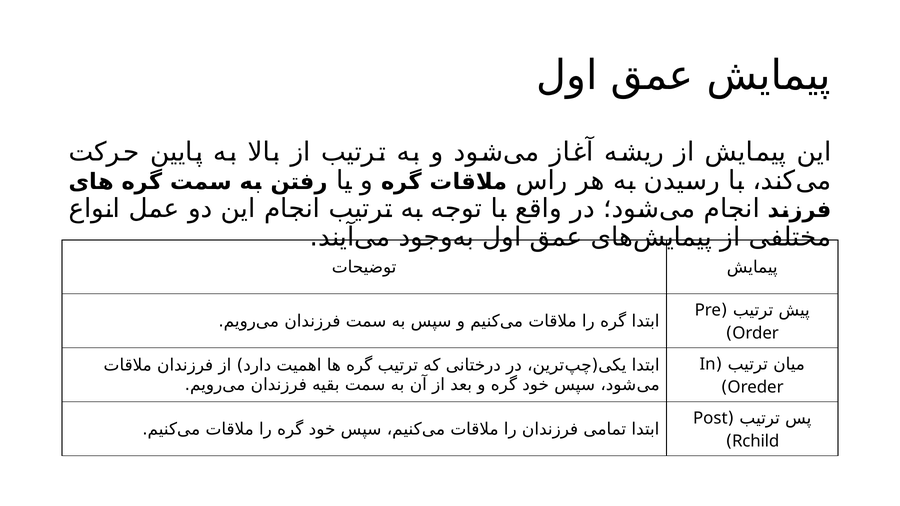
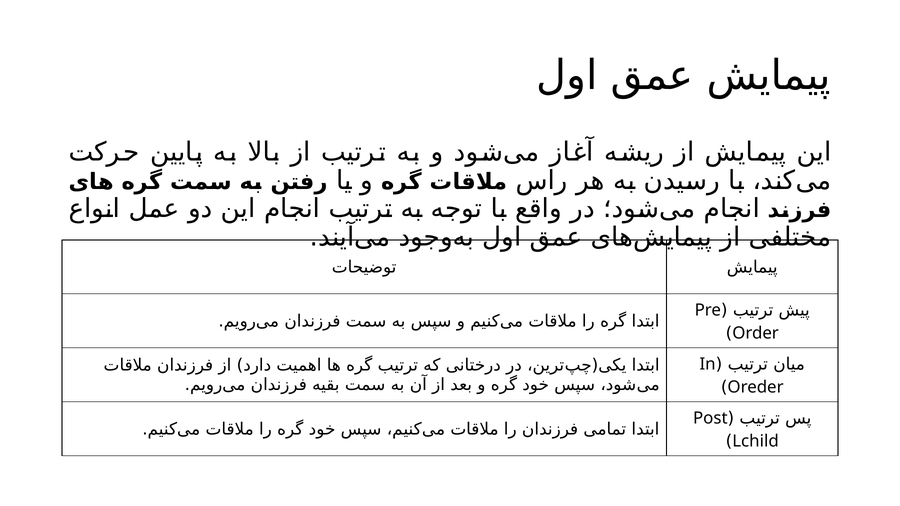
Rchild: Rchild -> Lchild (756, 441)
